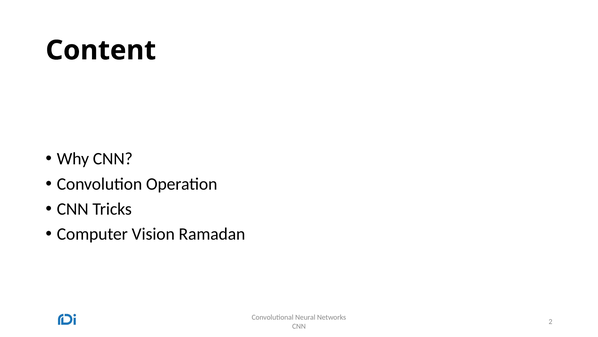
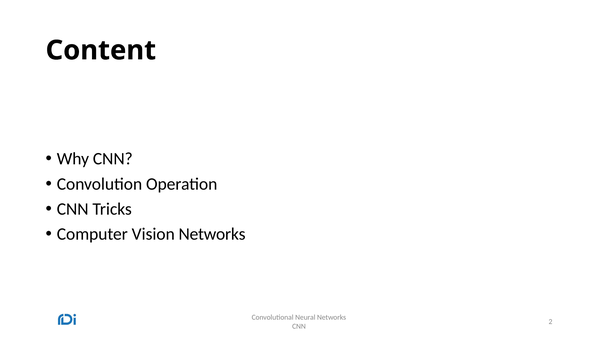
Vision Ramadan: Ramadan -> Networks (212, 234)
